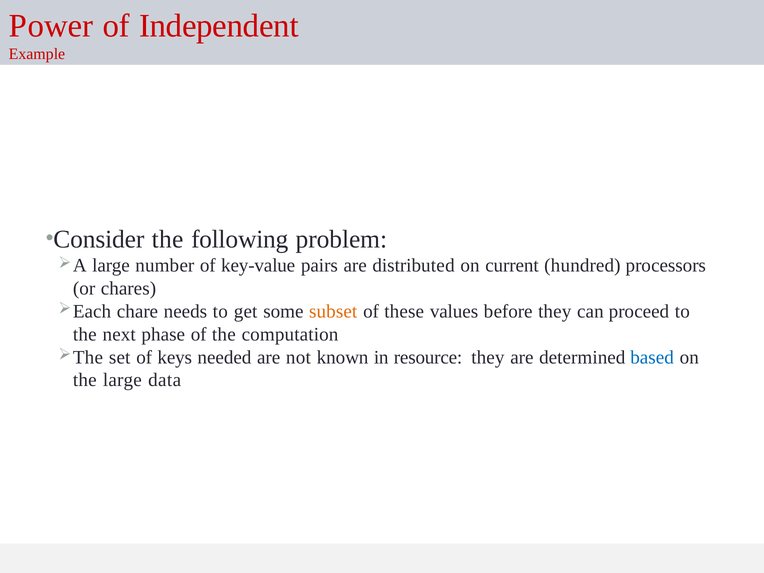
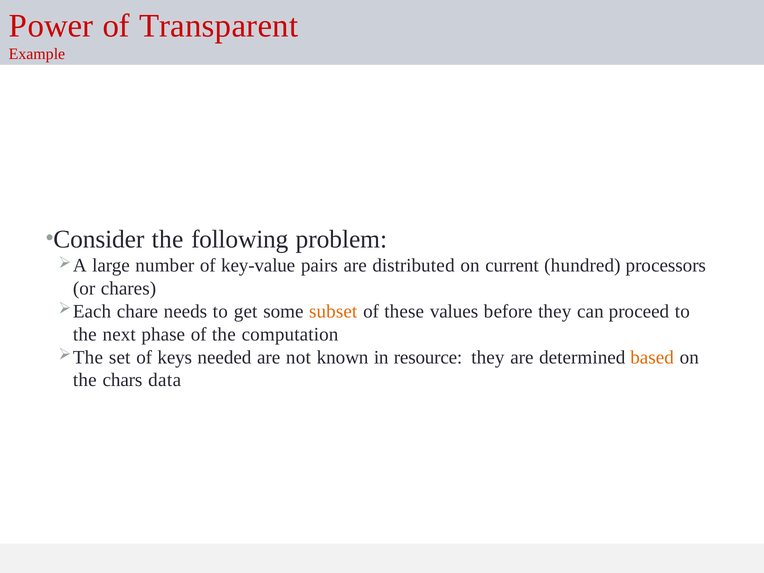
Independent: Independent -> Transparent (219, 26)
based colour: blue -> orange (652, 357)
the large: large -> chars (123, 380)
